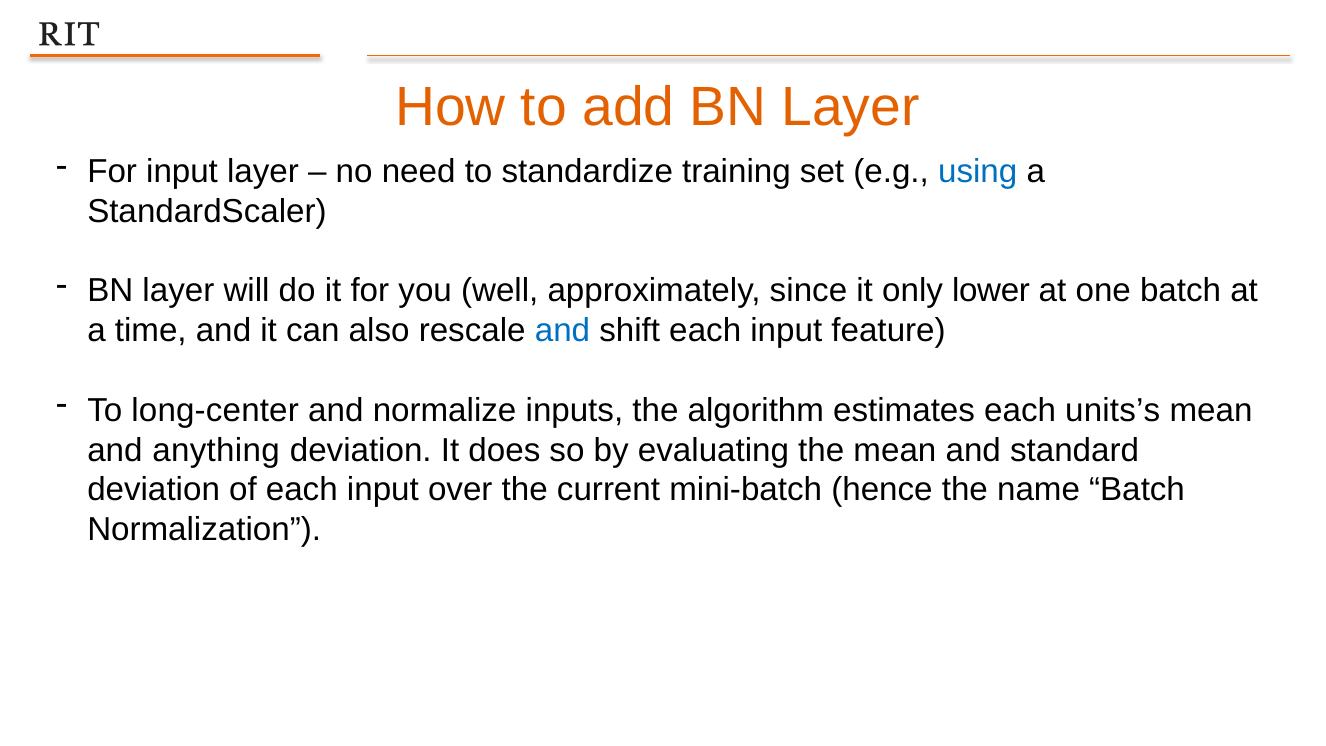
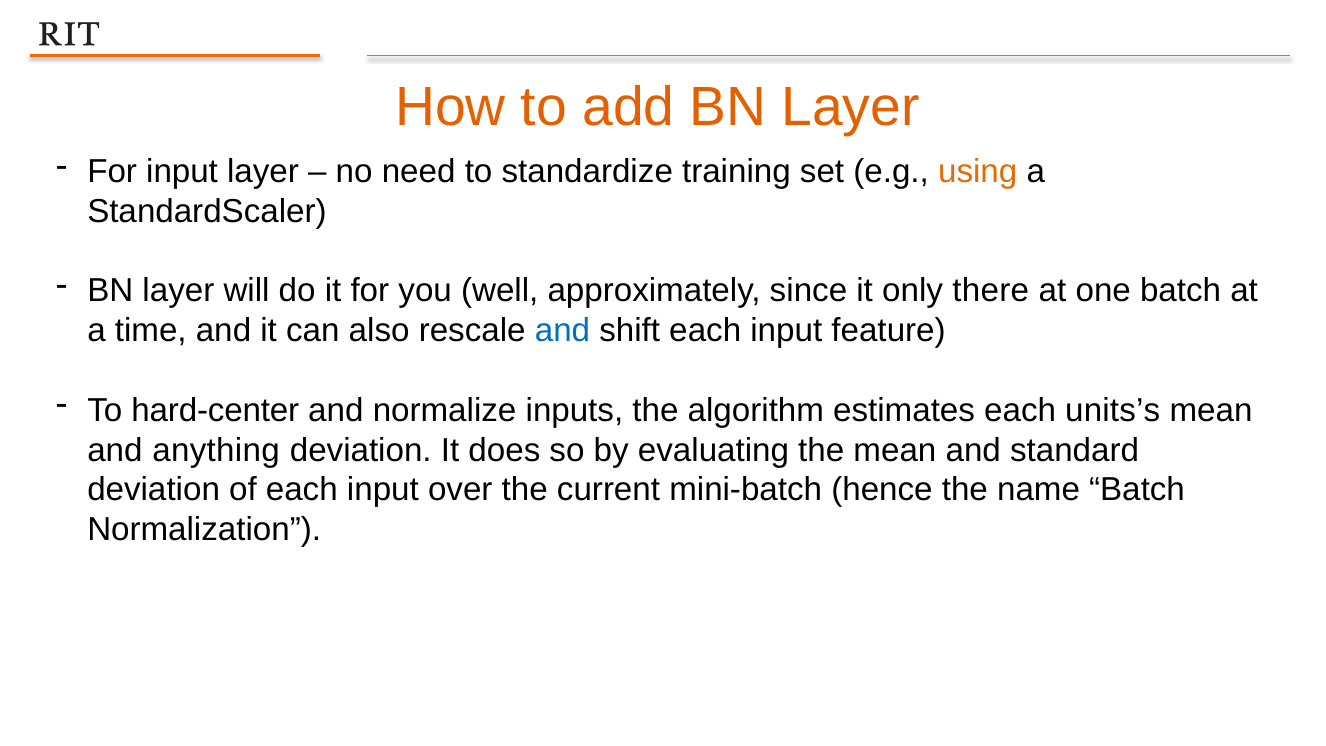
using colour: blue -> orange (978, 172)
lower: lower -> there (991, 291)
long-center: long-center -> hard-center (215, 410)
